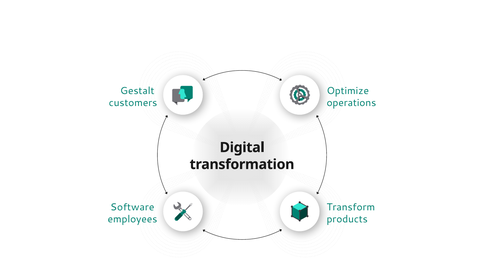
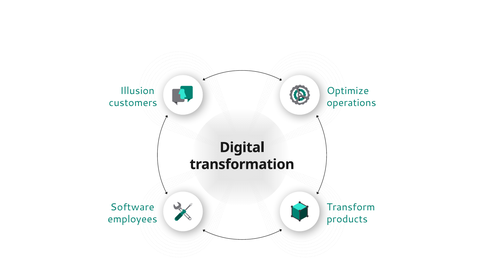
Gestalt: Gestalt -> Illusion (137, 91)
